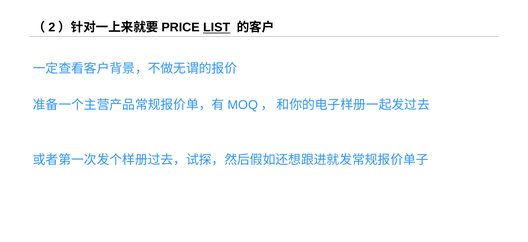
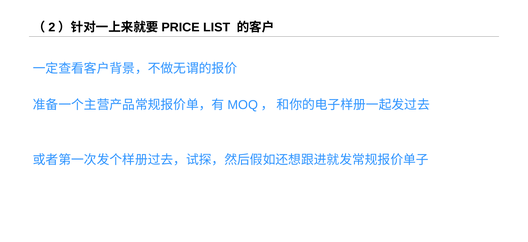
LIST underline: present -> none (217, 27)
